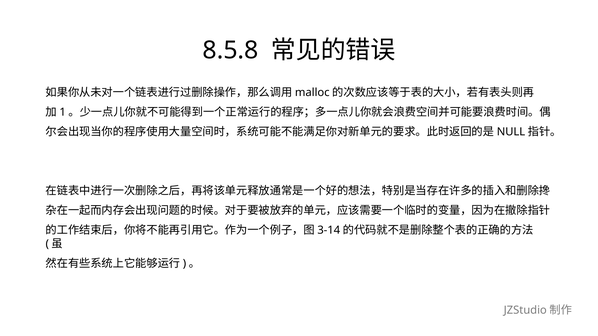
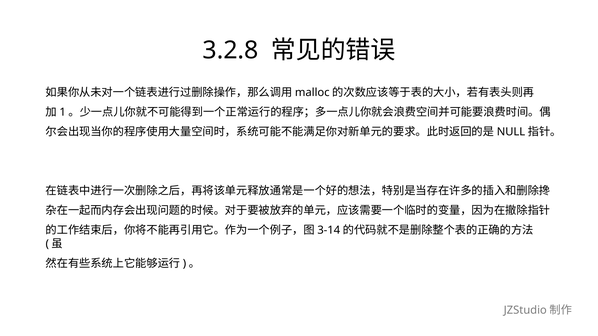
8.5.8: 8.5.8 -> 3.2.8 (231, 50)
